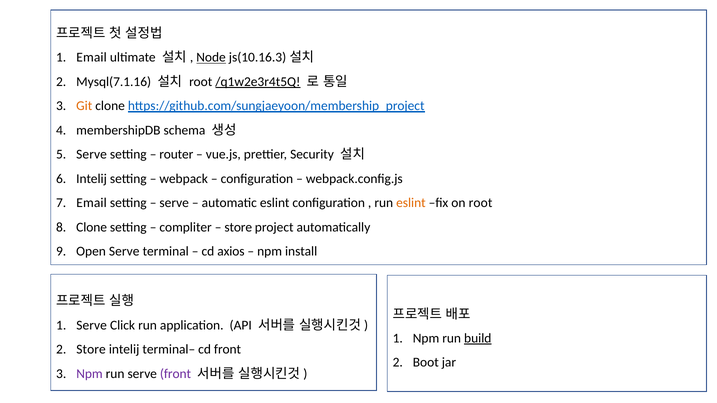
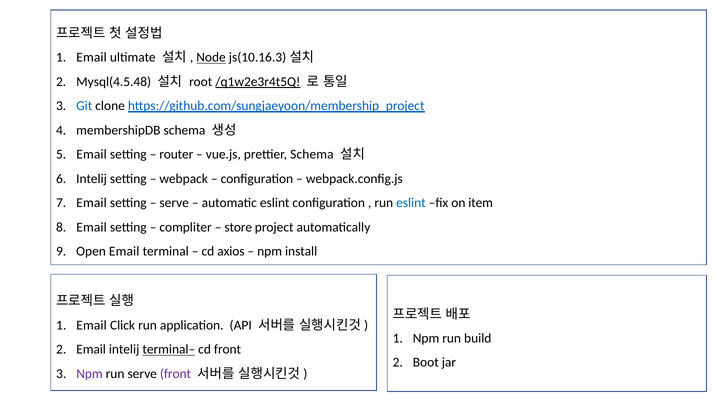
Mysql(7.1.16: Mysql(7.1.16 -> Mysql(4.5.48 (114, 82)
Git colour: orange -> blue (84, 106)
Serve: Serve -> Email (92, 155)
prettier Security: Security -> Schema (312, 155)
eslint colour: orange -> blue (411, 203)
on root: root -> item (481, 203)
Clone: Clone -> Email (92, 227)
Open Serve: Serve -> Email (124, 251)
Serve: Serve -> Email (92, 325)
build underline: present -> none (478, 339)
Store: Store -> Email (91, 350)
terminal– underline: none -> present (169, 350)
